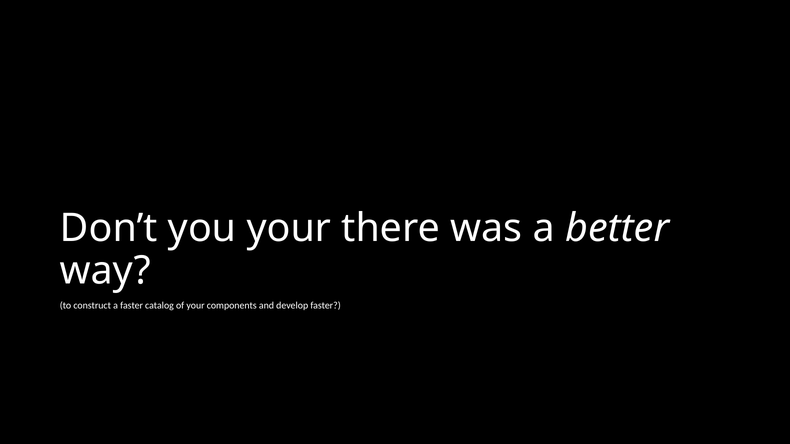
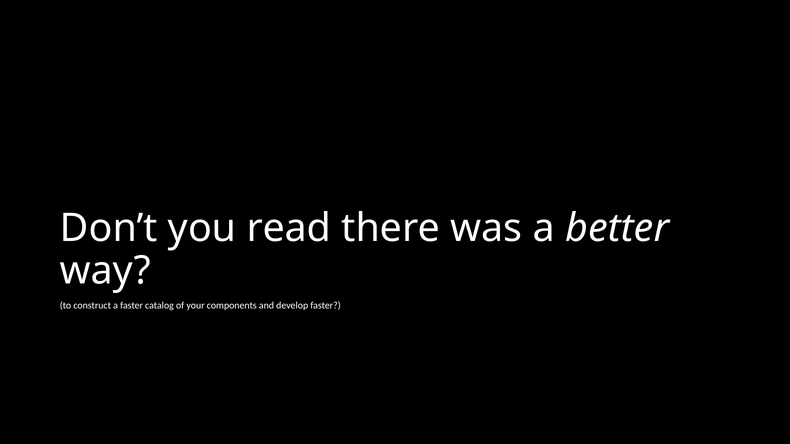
you your: your -> read (289, 228)
